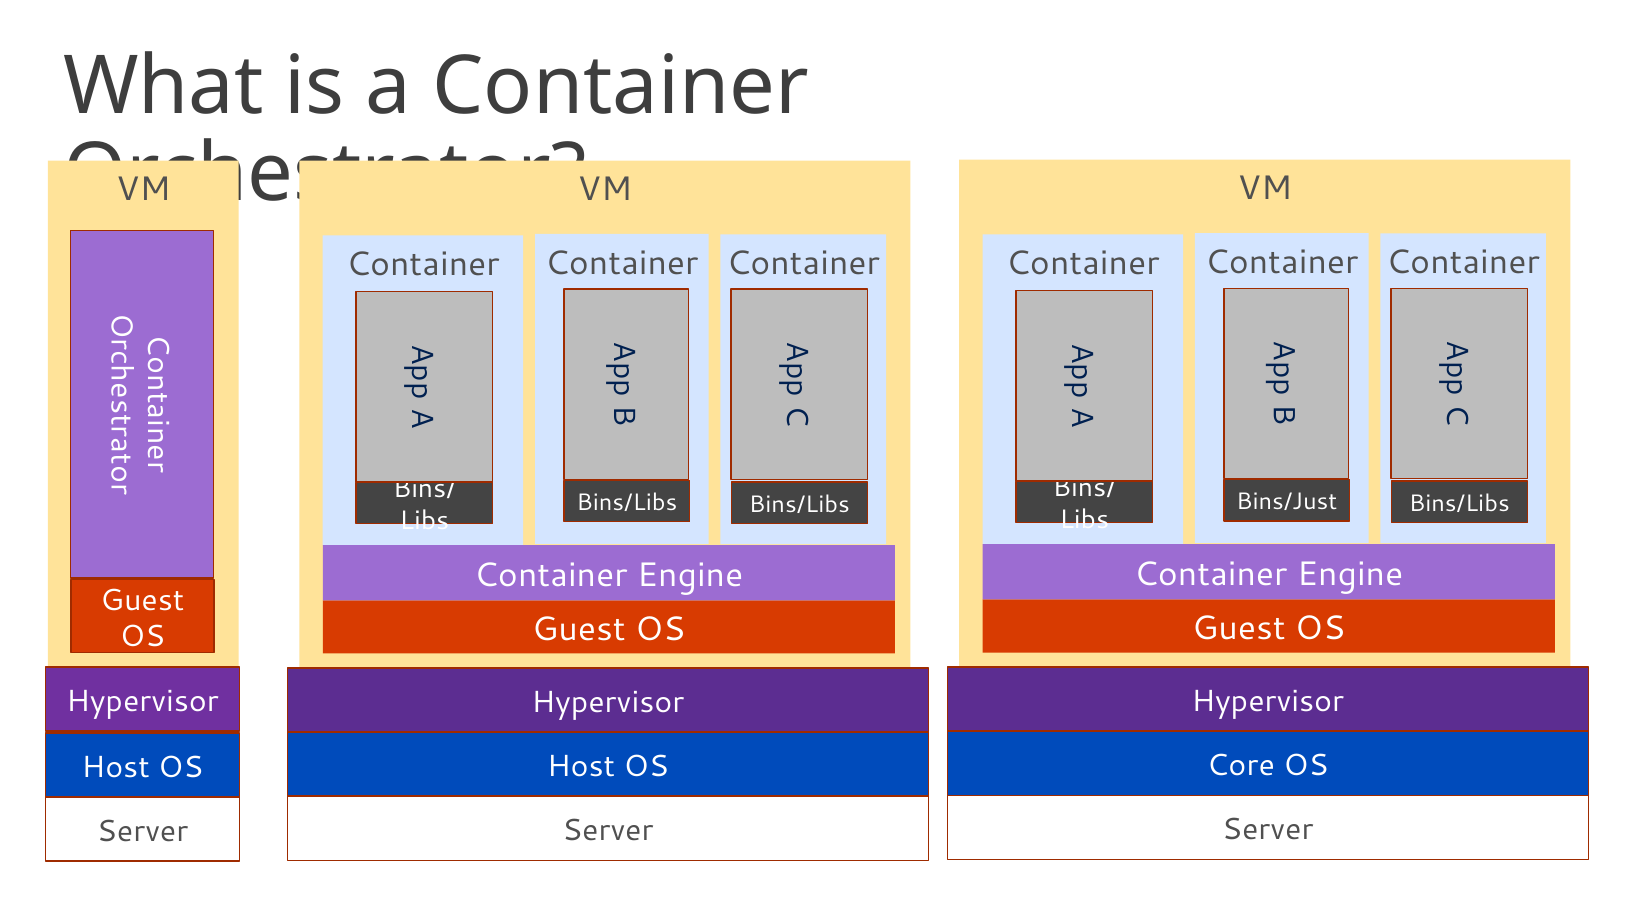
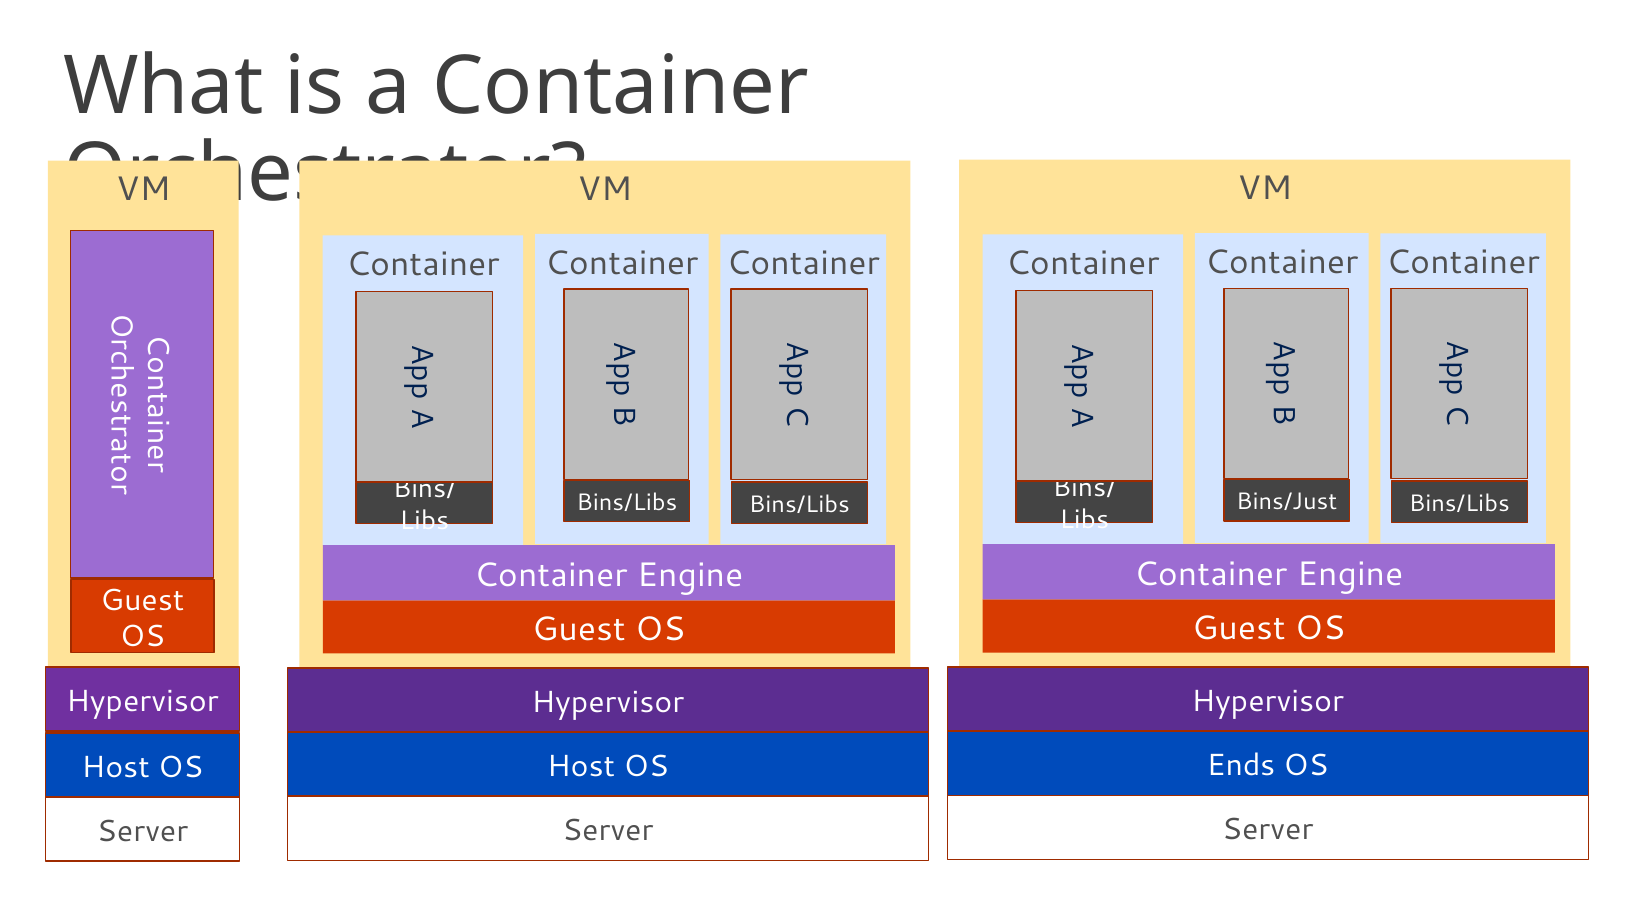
Core: Core -> Ends (1241, 765)
